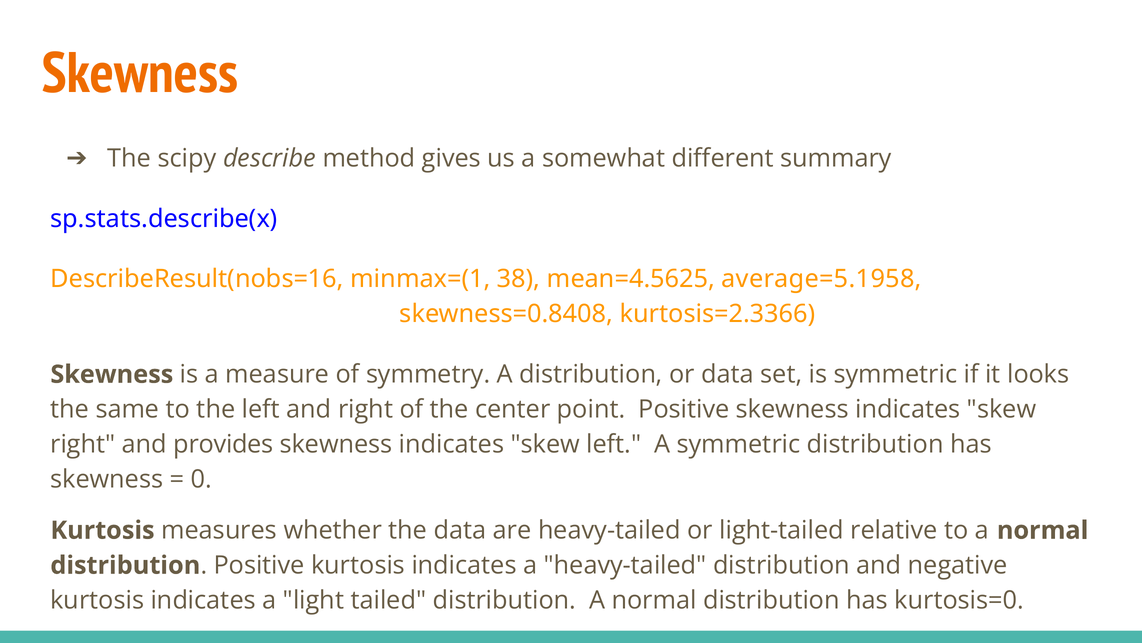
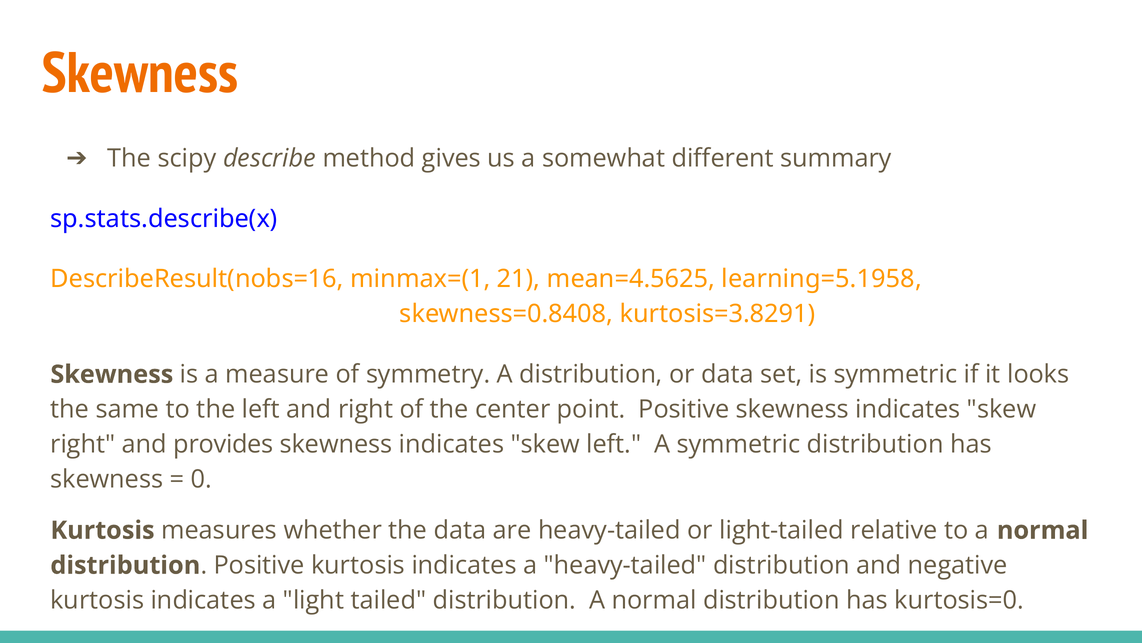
38: 38 -> 21 (519, 279)
average=5.1958: average=5.1958 -> learning=5.1958 (822, 279)
kurtosis=2.3366: kurtosis=2.3366 -> kurtosis=3.8291 (718, 314)
